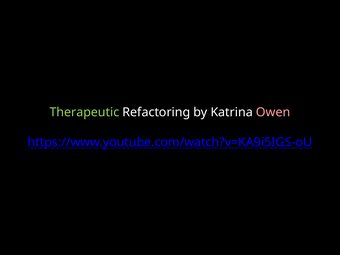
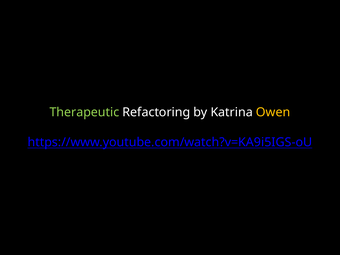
Owen colour: pink -> yellow (273, 112)
